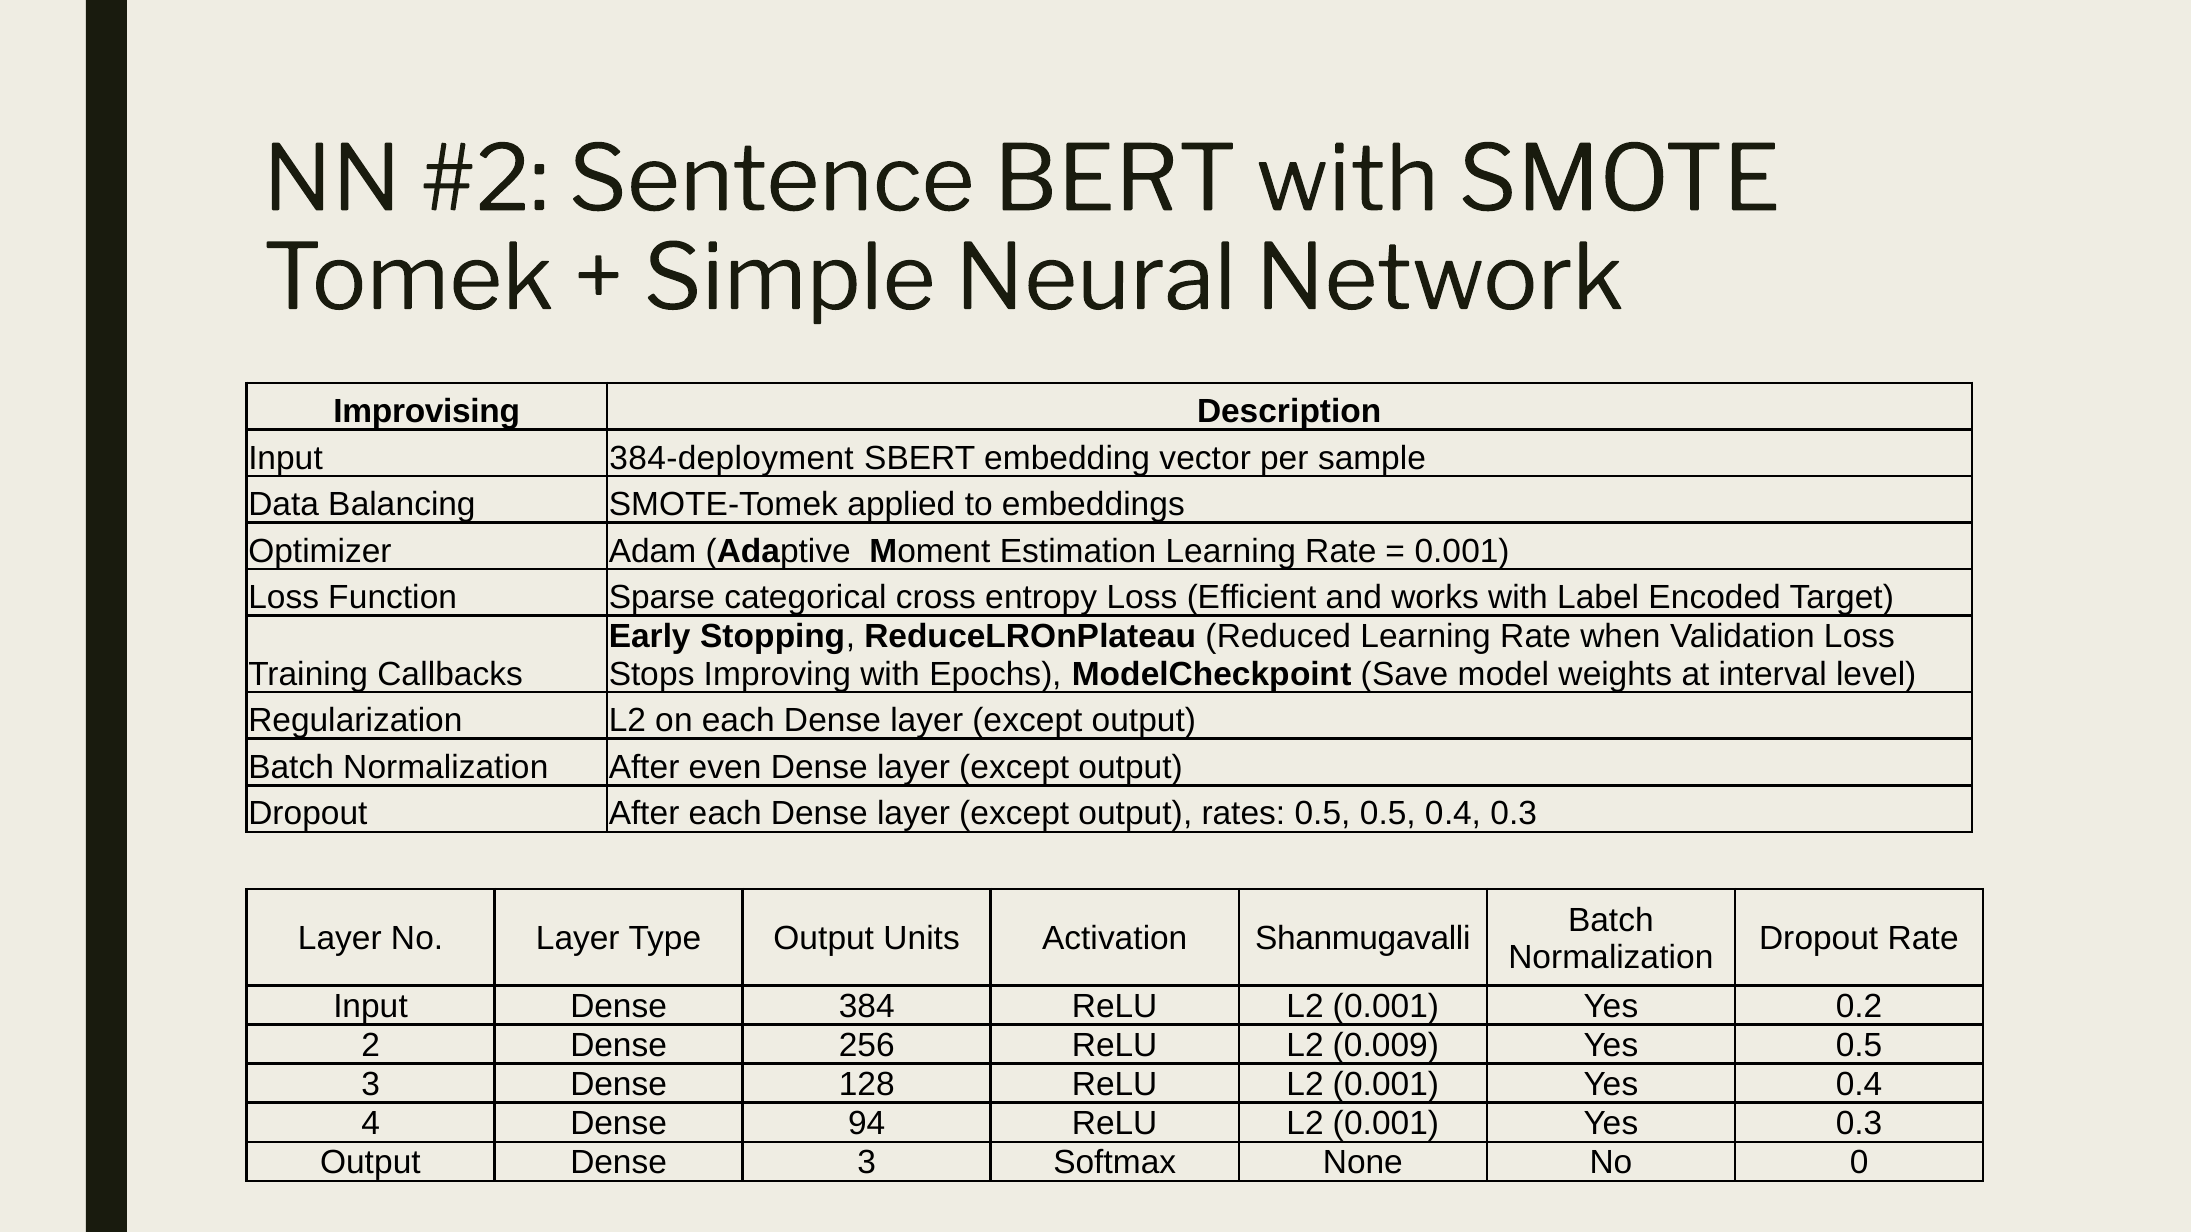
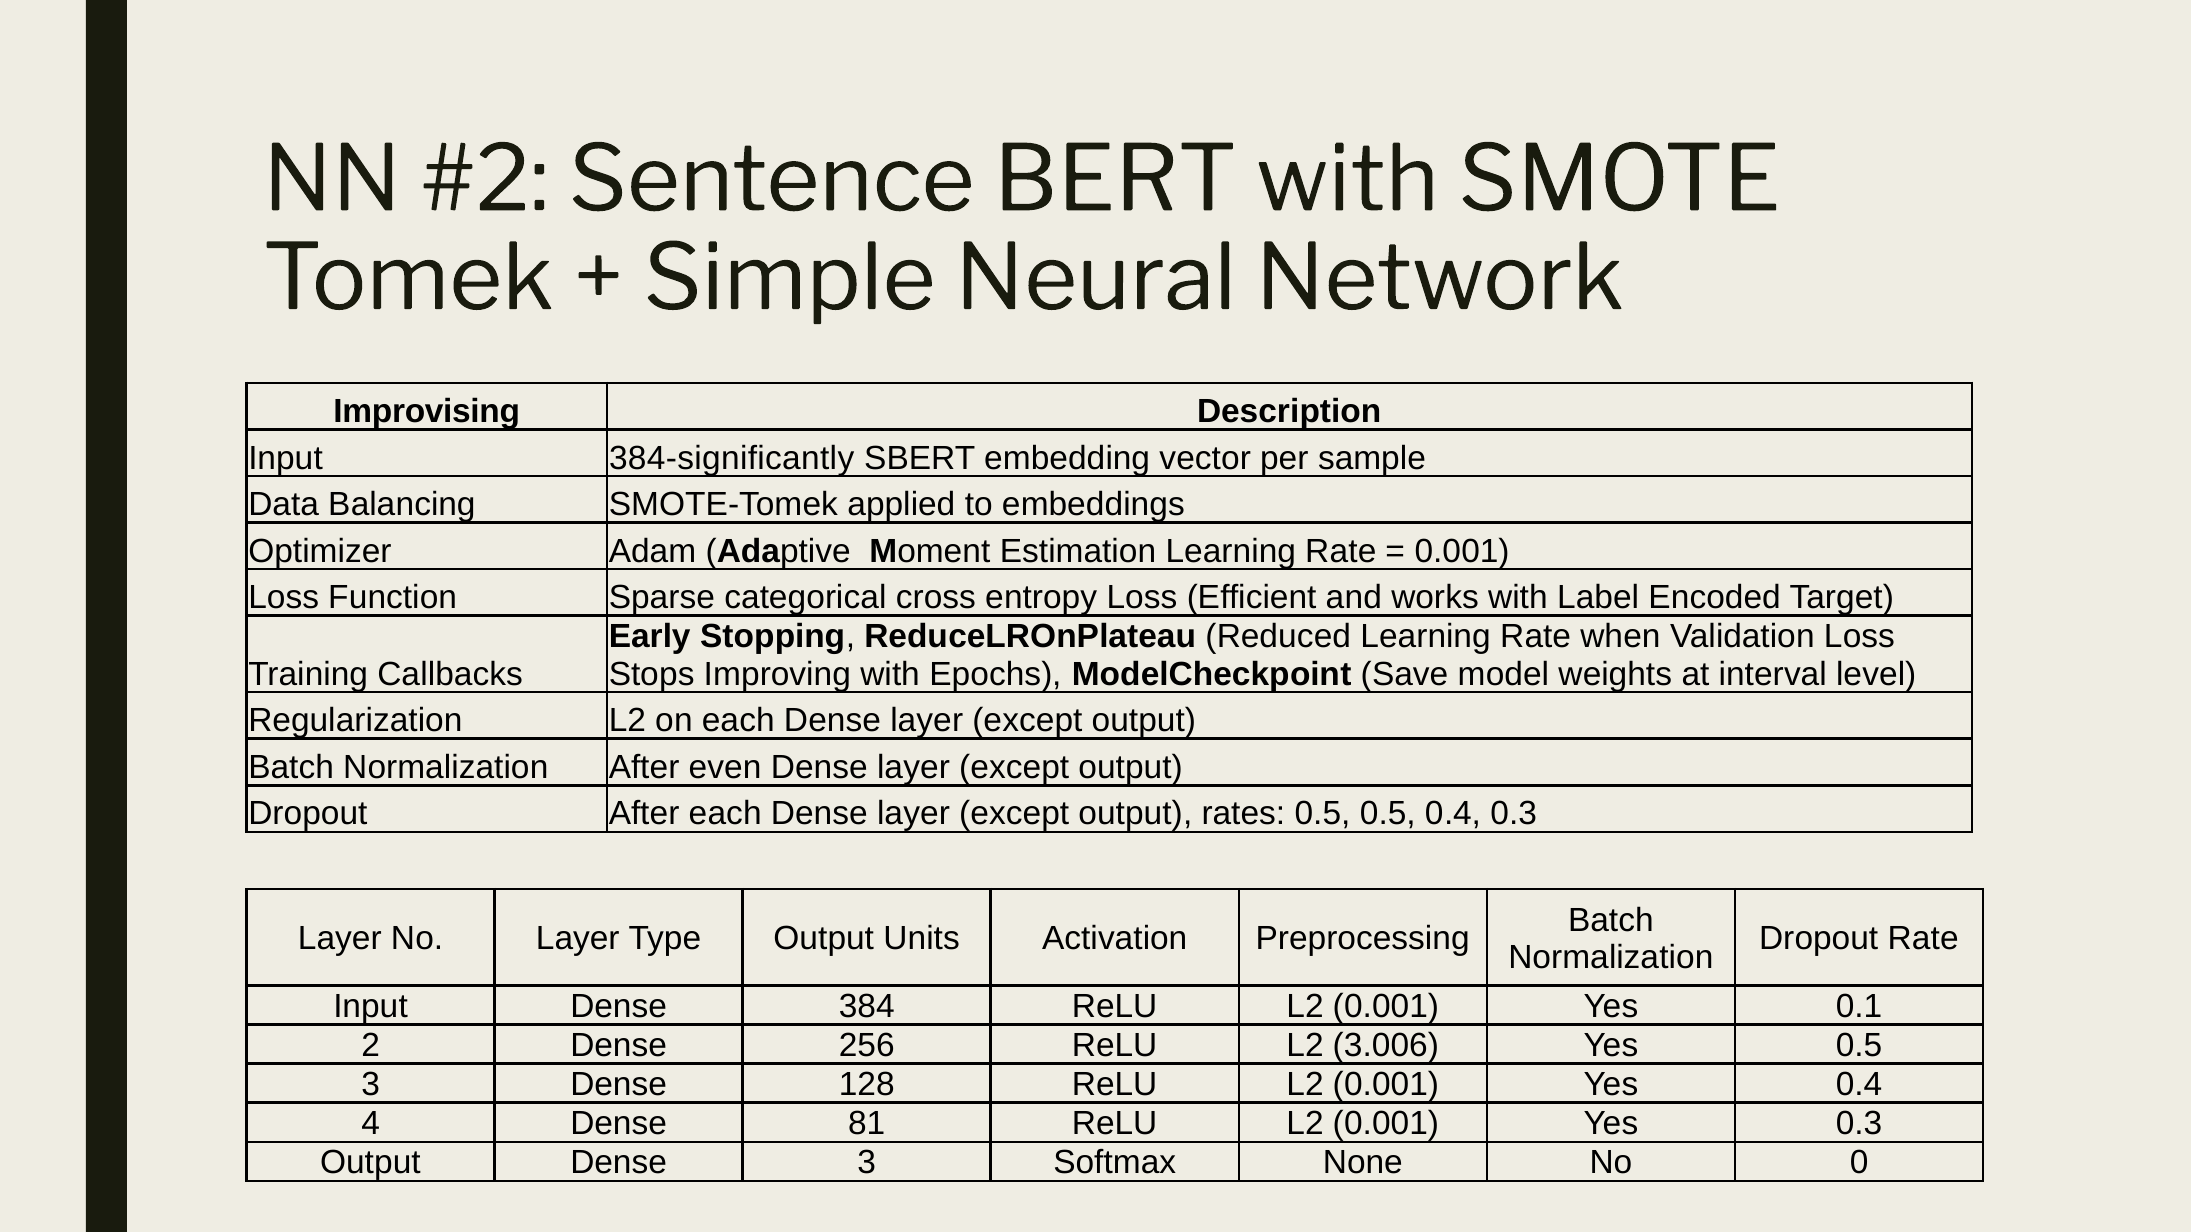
384-deployment: 384-deployment -> 384-significantly (732, 458)
Shanmugavalli: Shanmugavalli -> Preprocessing (1363, 939)
0.2: 0.2 -> 0.1 (1859, 1007)
0.009: 0.009 -> 3.006 (1386, 1046)
94: 94 -> 81 (867, 1124)
